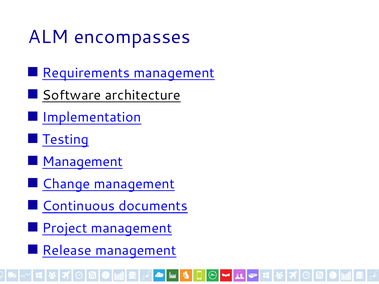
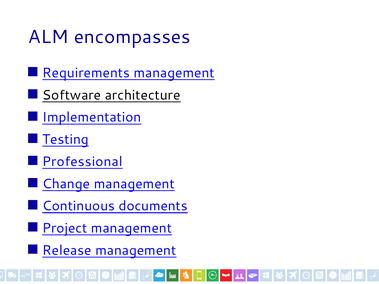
Management: Management -> Professional (82, 162)
